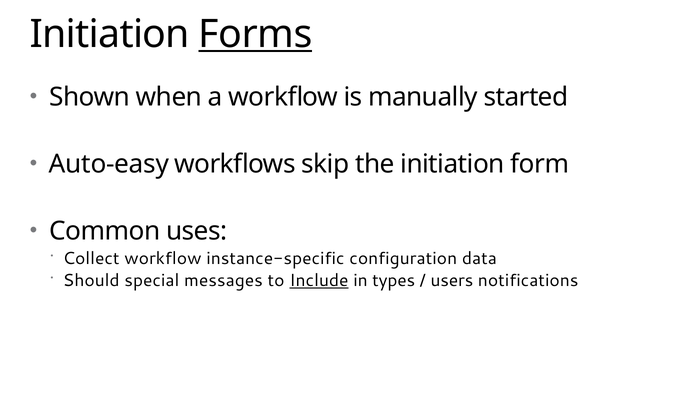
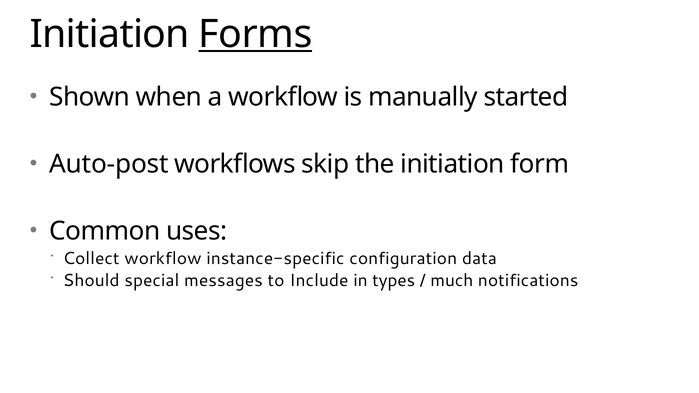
Auto-easy: Auto-easy -> Auto-post (109, 164)
Include underline: present -> none (319, 281)
users: users -> much (452, 281)
